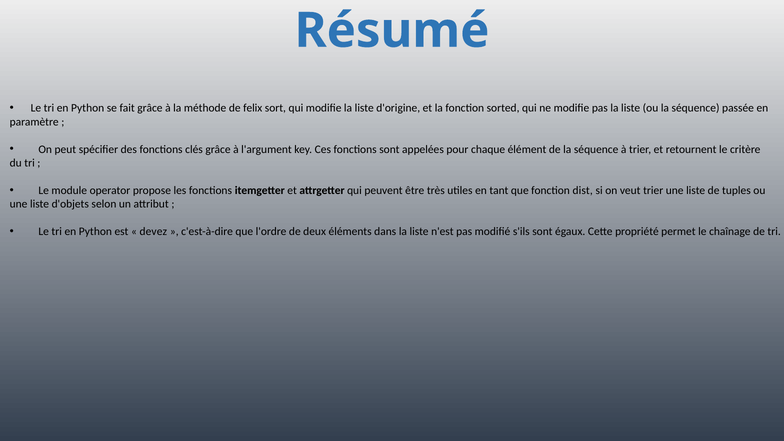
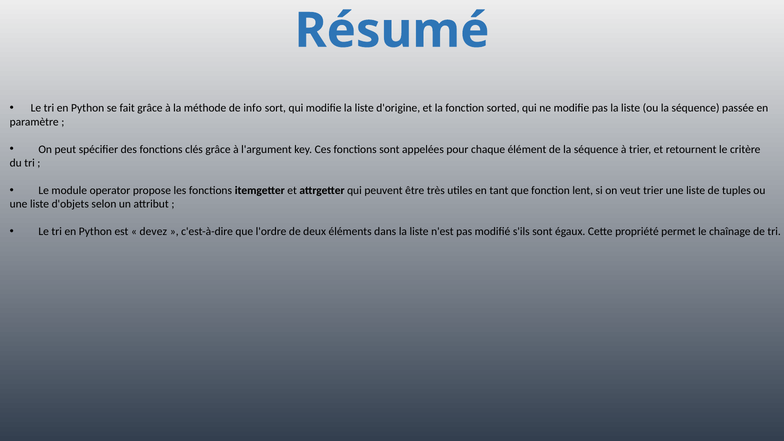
felix: felix -> info (253, 108)
dist: dist -> lent (583, 190)
